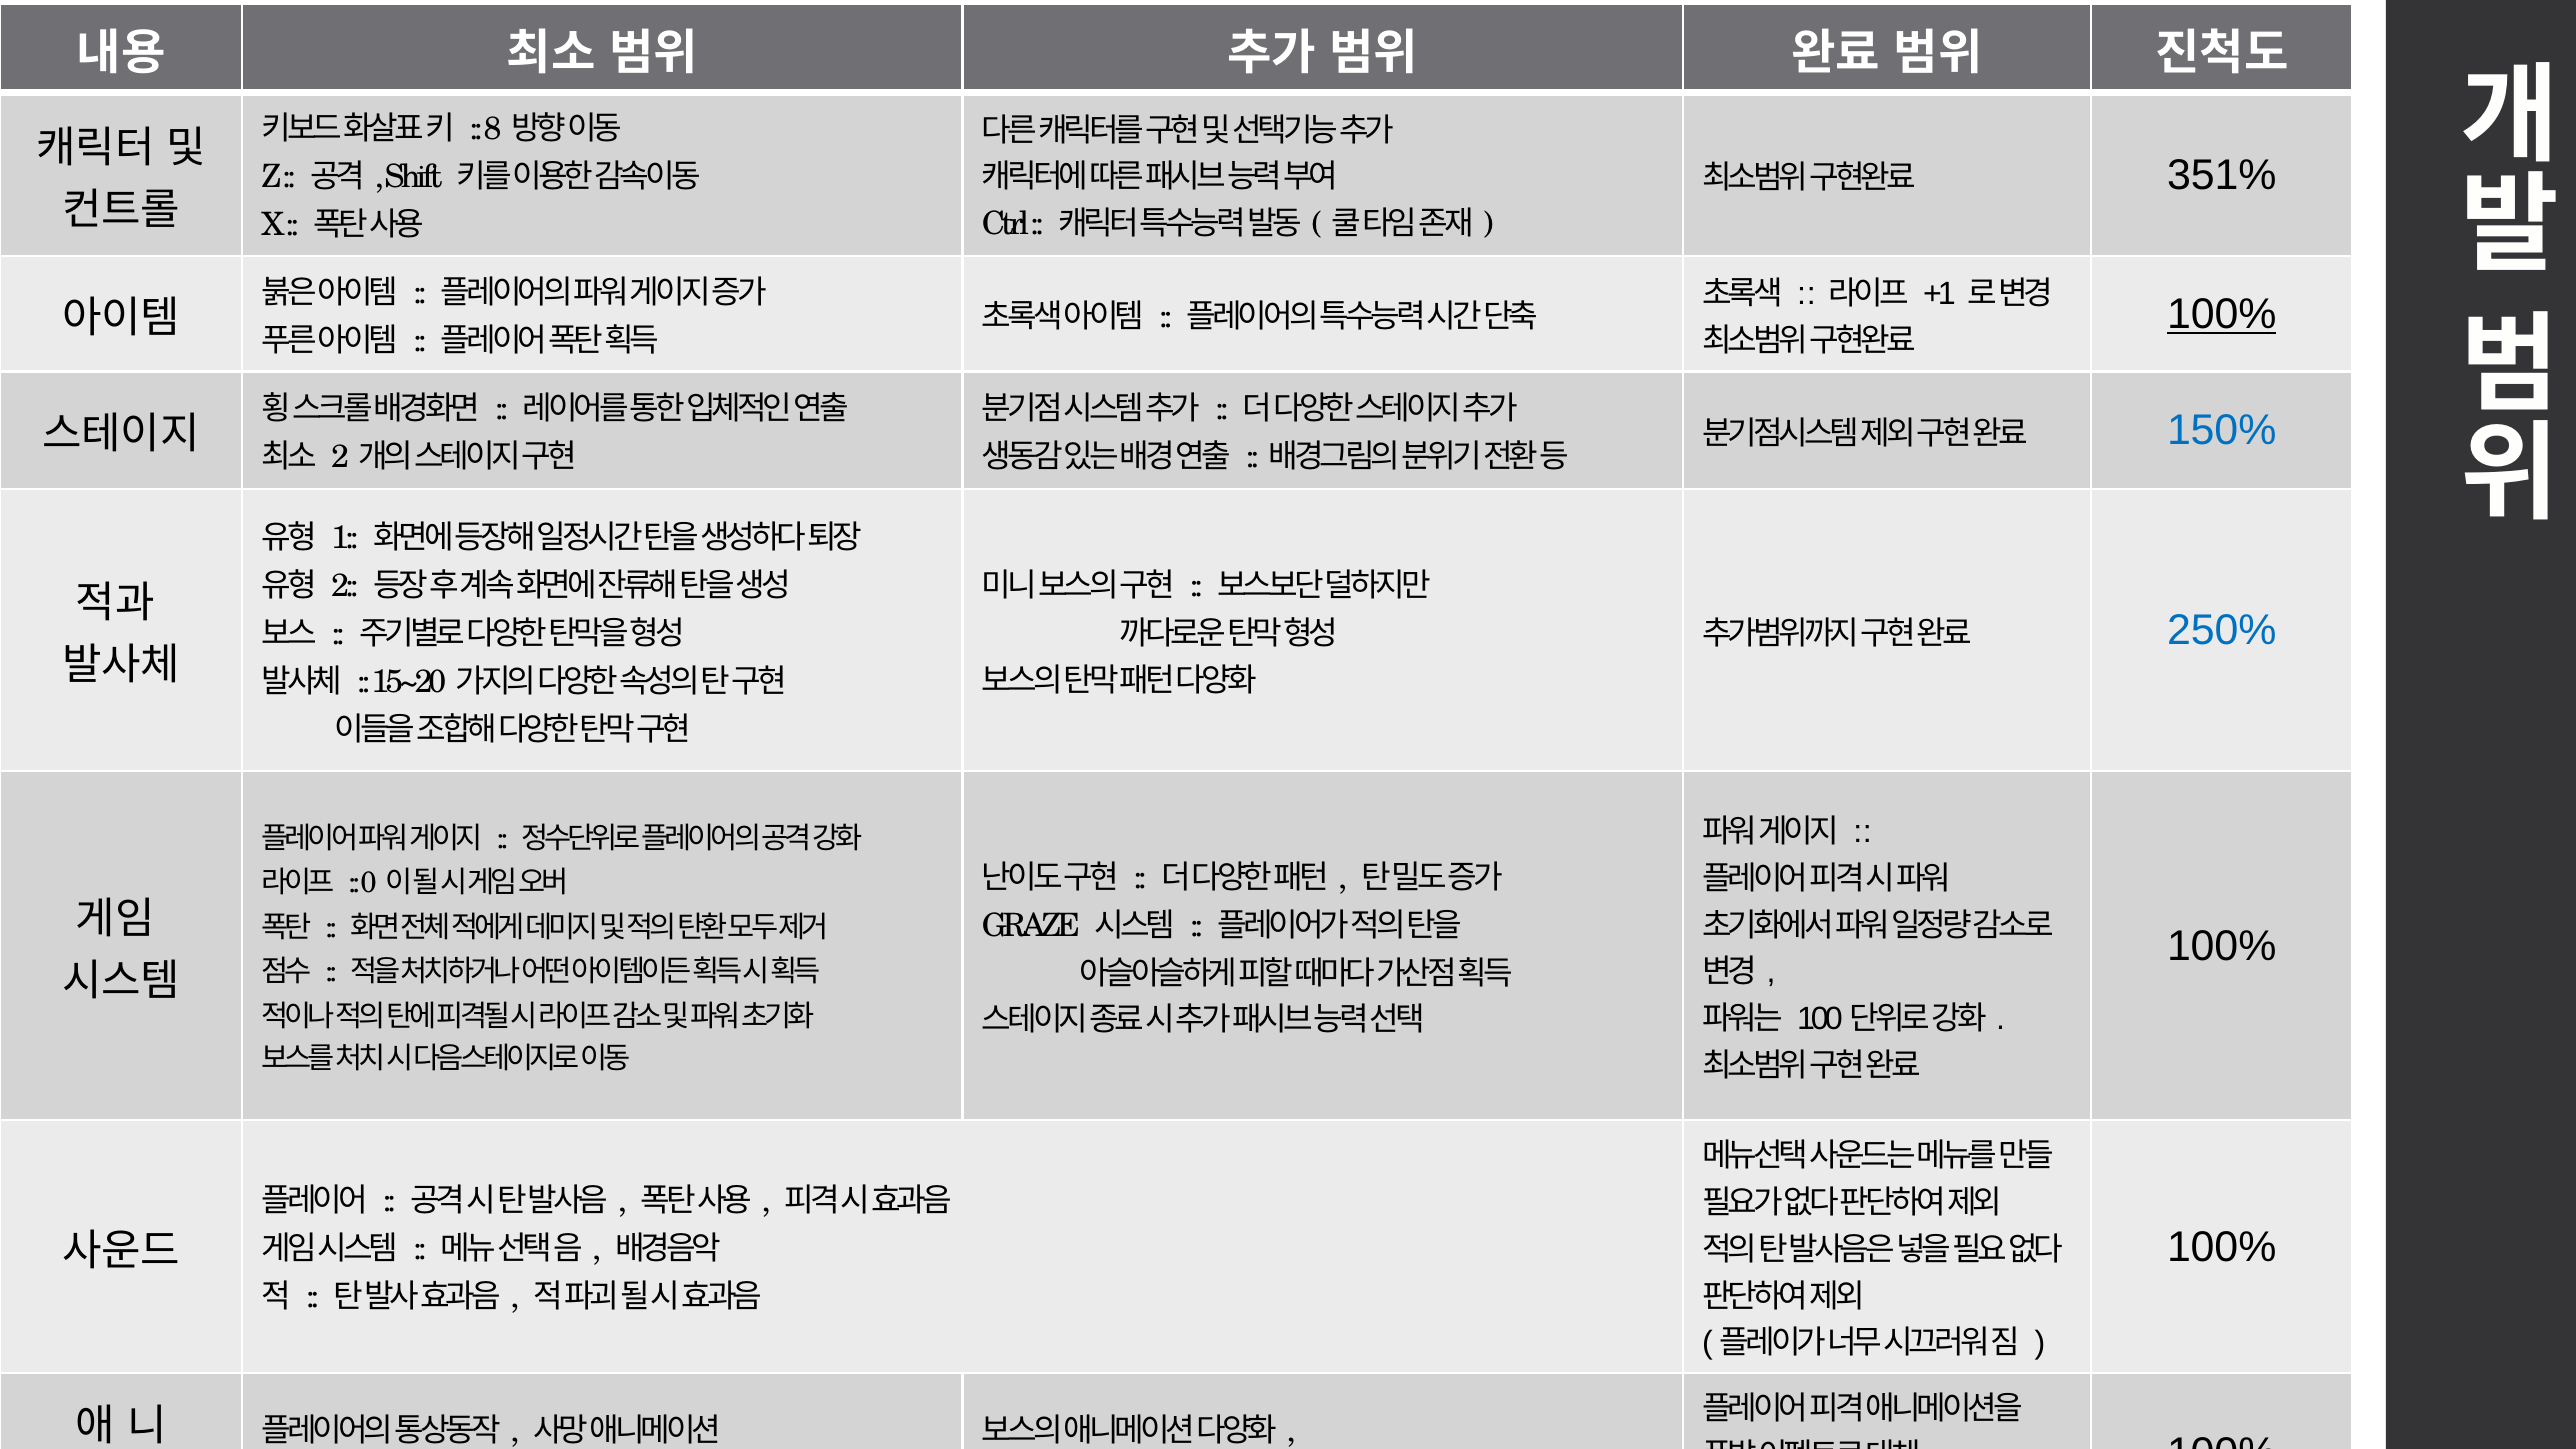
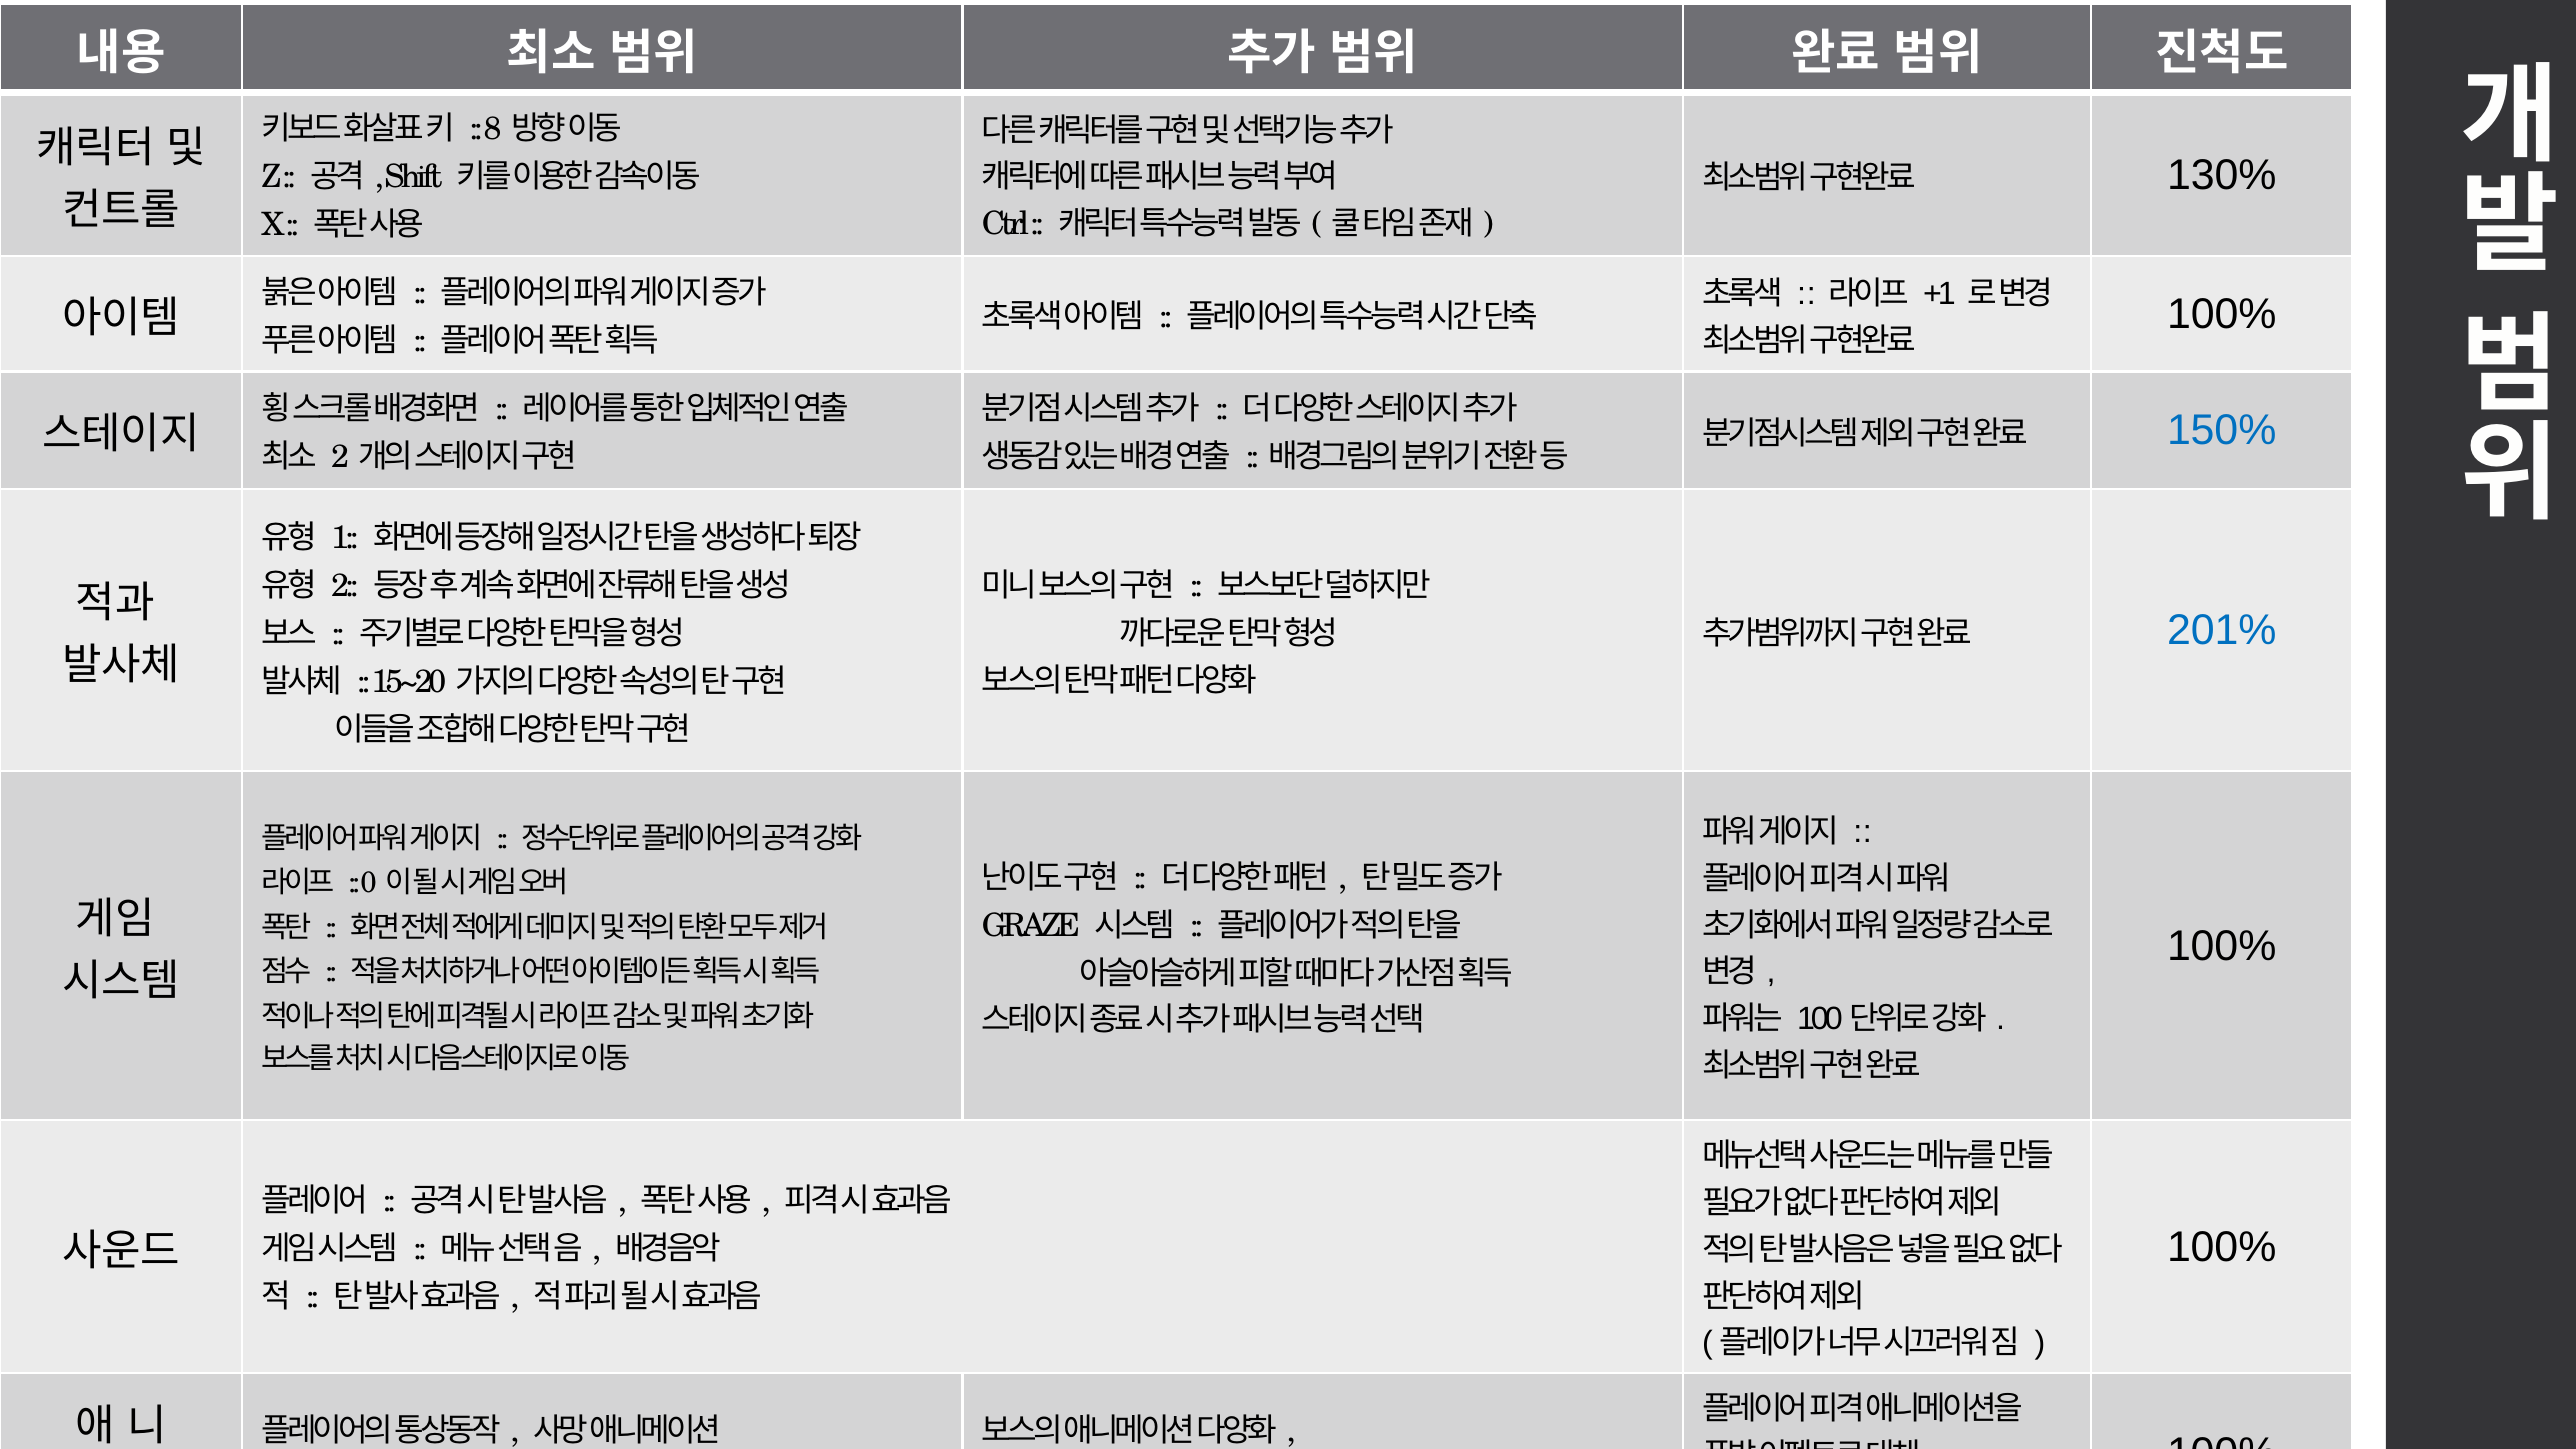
351%: 351% -> 130% (2222, 175)
100% underline: present -> none (2222, 315)
250%: 250% -> 201% (2222, 631)
